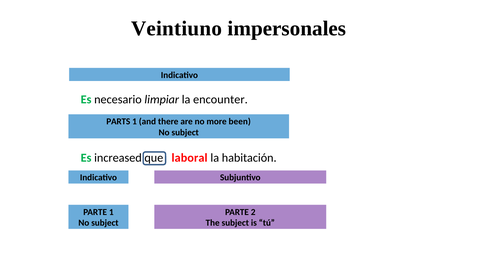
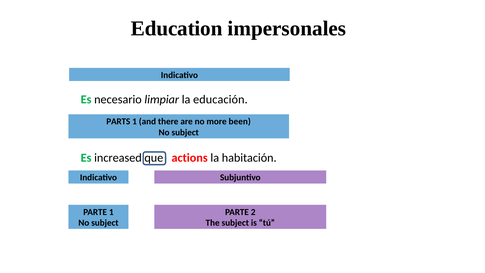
Veintiuno: Veintiuno -> Education (177, 28)
encounter: encounter -> educación (220, 99)
laboral: laboral -> actions (190, 158)
